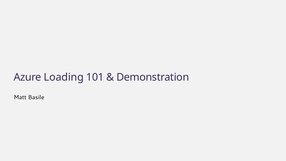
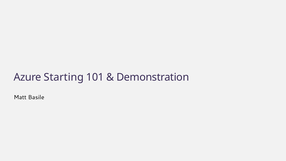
Loading: Loading -> Starting (64, 77)
